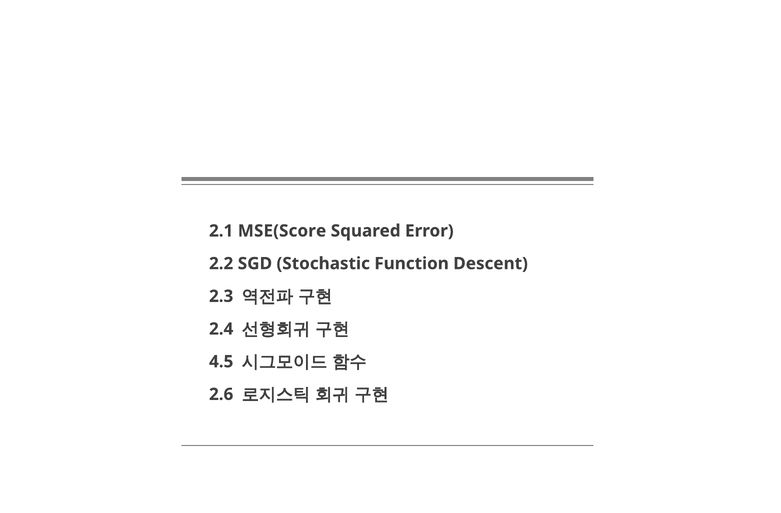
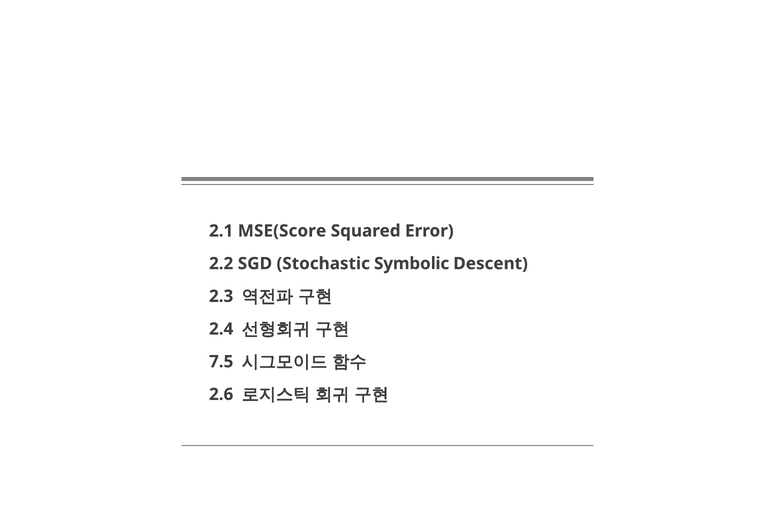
Function: Function -> Symbolic (412, 264)
4.5: 4.5 -> 7.5 (221, 362)
